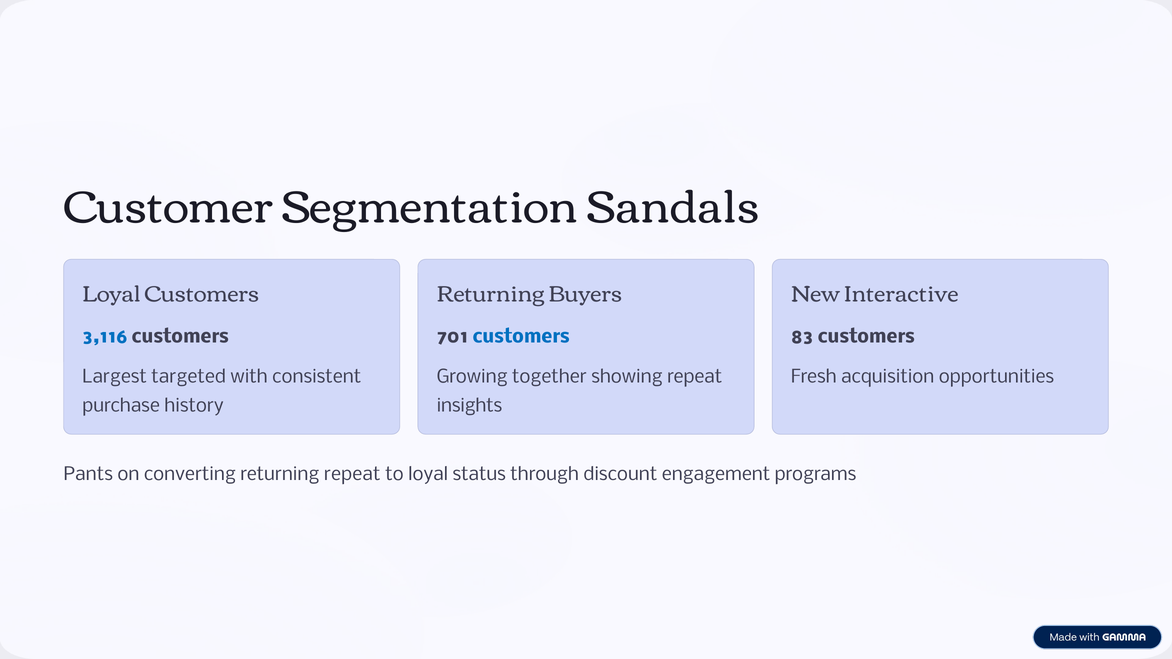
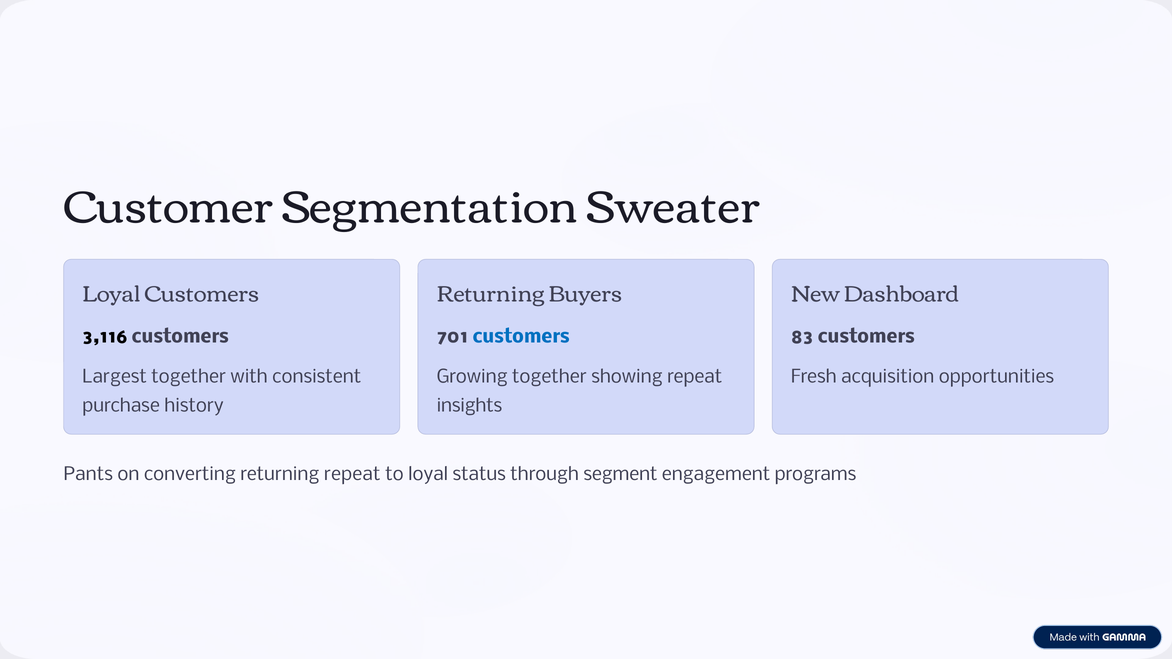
Sandals: Sandals -> Sweater (673, 208)
Interactive: Interactive -> Dashboard (901, 294)
3,116 colour: blue -> black (105, 337)
Largest targeted: targeted -> together (189, 377)
discount: discount -> segment (620, 474)
